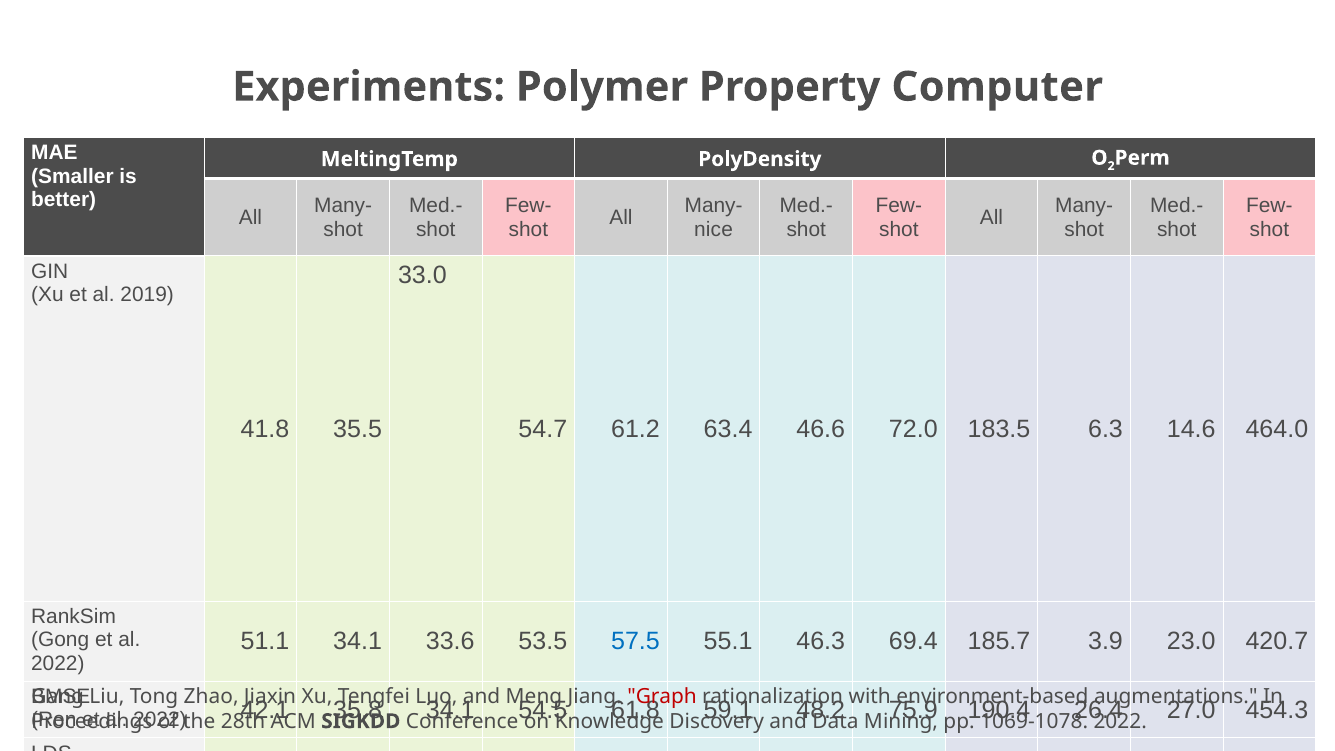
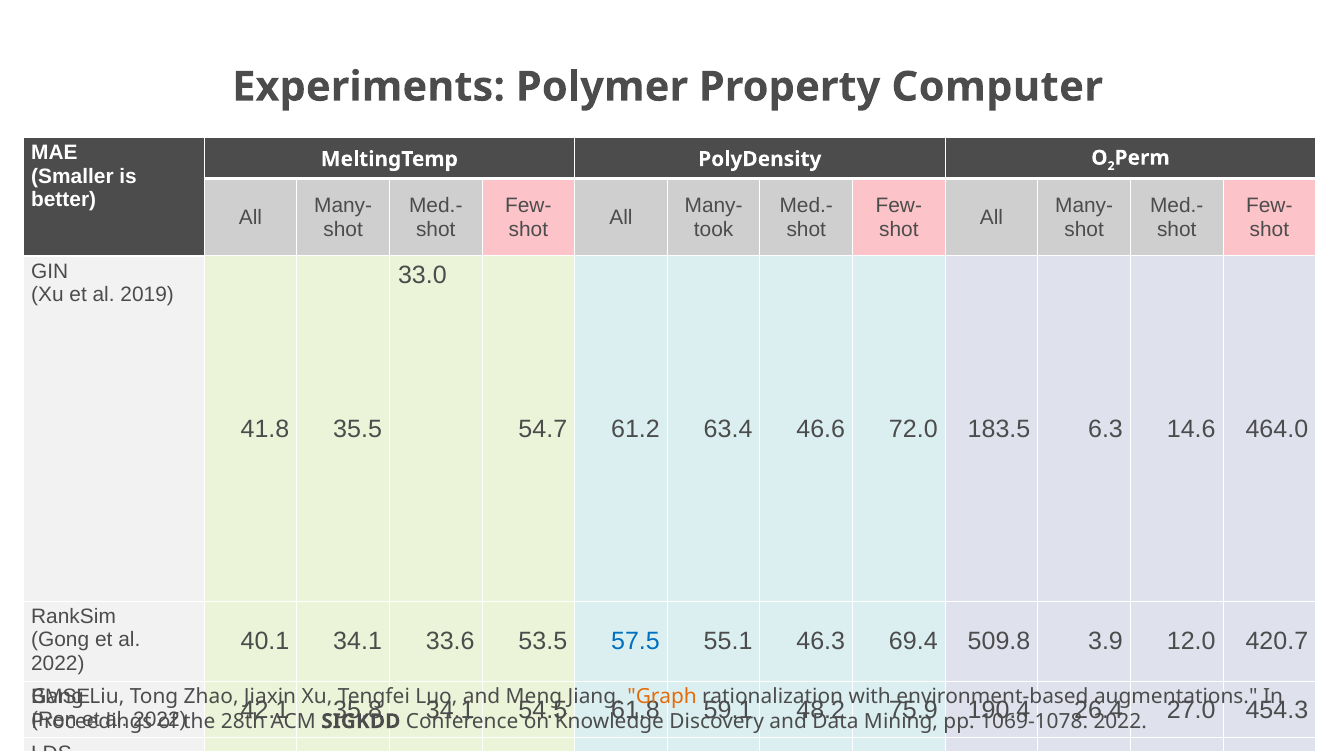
nice: nice -> took (714, 229)
51.1: 51.1 -> 40.1 (265, 641)
185.7: 185.7 -> 509.8 (999, 641)
23.0: 23.0 -> 12.0 (1191, 641)
Graph colour: red -> orange (662, 696)
